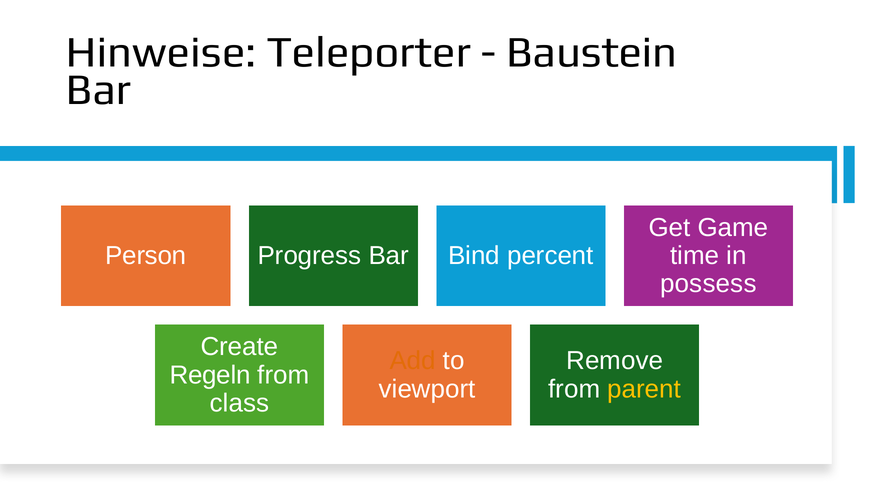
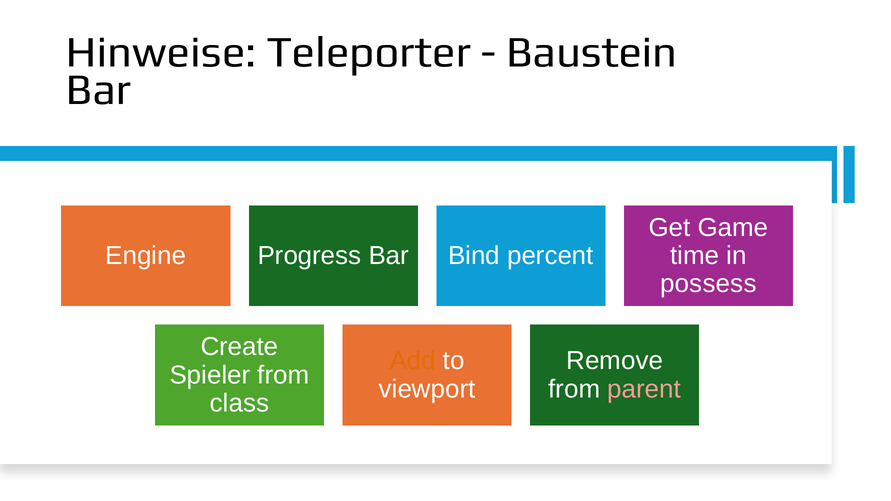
Person: Person -> Engine (146, 256)
Regeln: Regeln -> Spieler (210, 375)
parent colour: yellow -> pink (644, 389)
